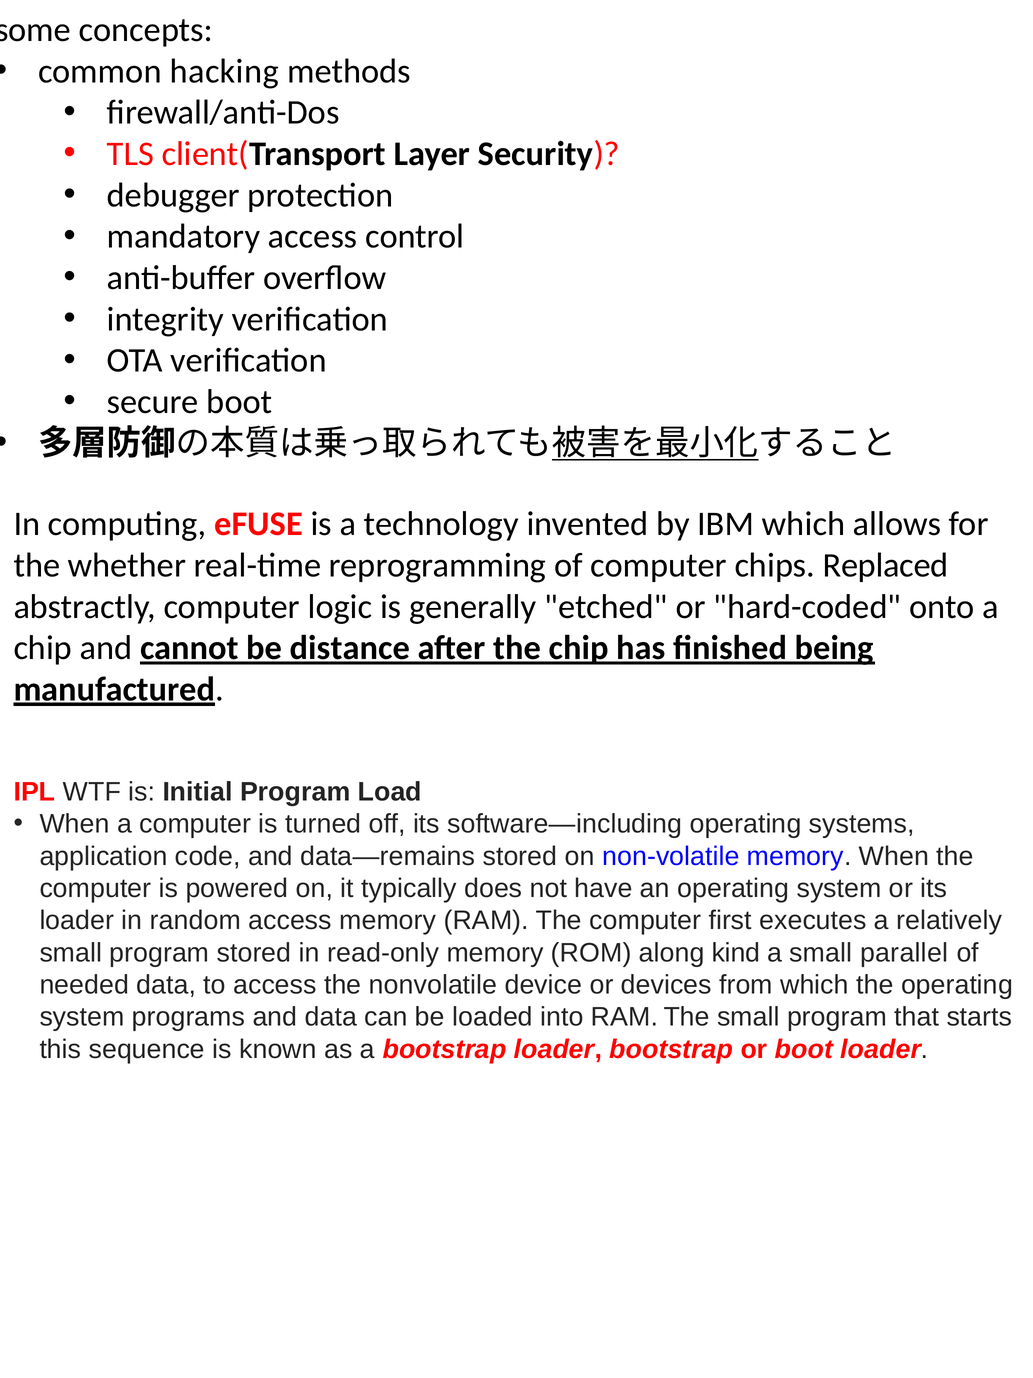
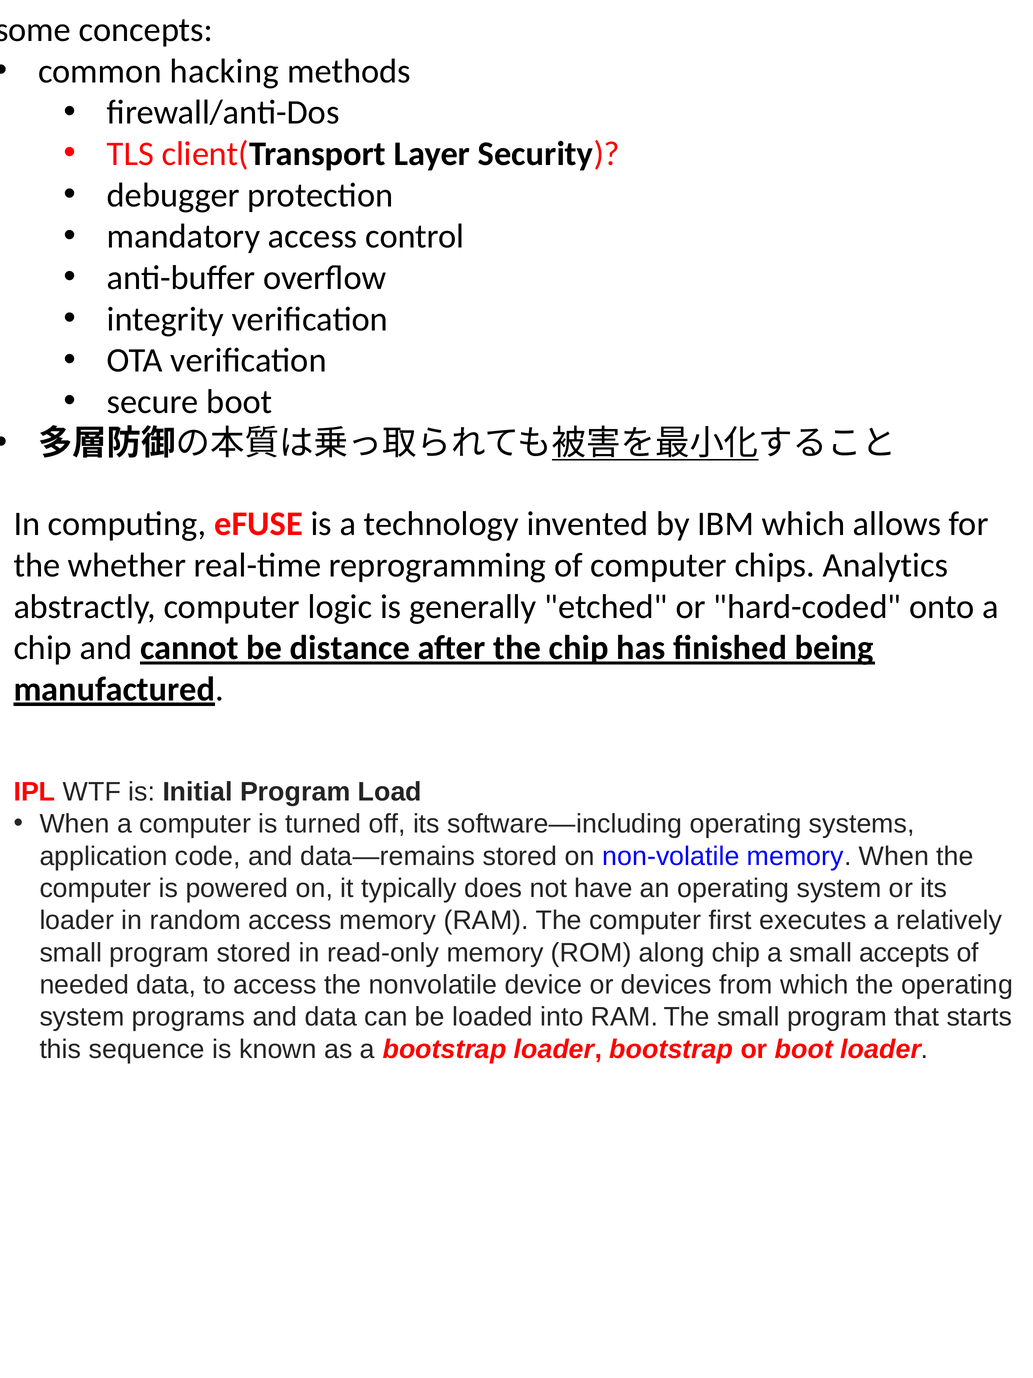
Replaced: Replaced -> Analytics (885, 565)
along kind: kind -> chip (736, 952)
parallel: parallel -> accepts (904, 952)
